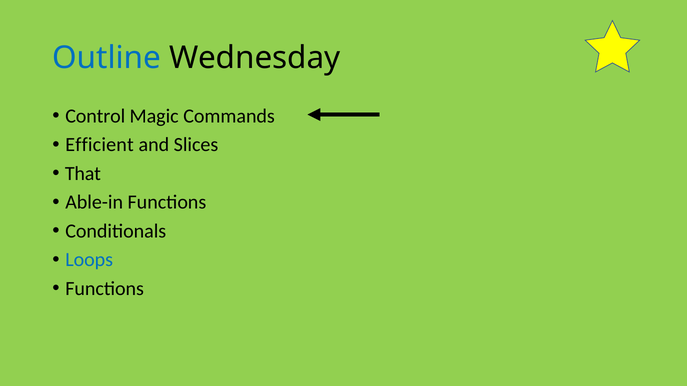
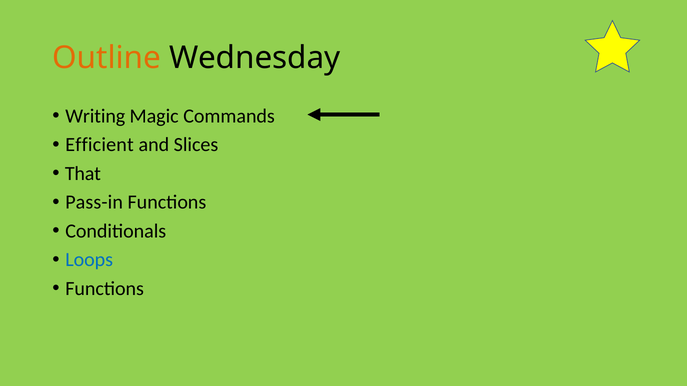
Outline colour: blue -> orange (107, 58)
Control: Control -> Writing (95, 116)
Able-in: Able-in -> Pass-in (94, 203)
